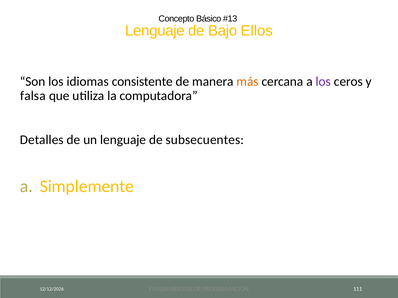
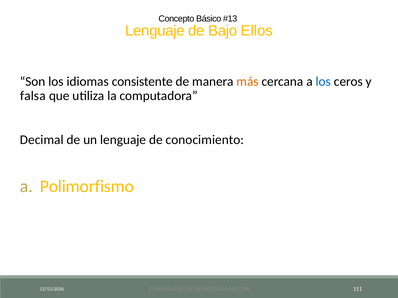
los colour: purple -> blue (323, 82)
Detalles: Detalles -> Decimal (42, 140)
subsecuentes: subsecuentes -> conocimiento (205, 140)
Simplemente: Simplemente -> Polimorfismo (87, 187)
